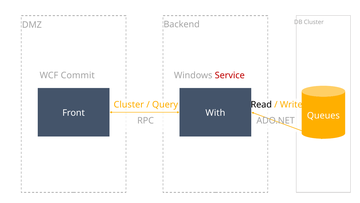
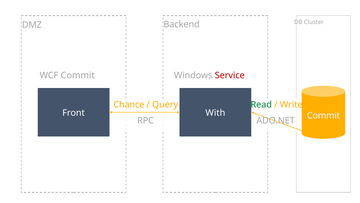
Cluster: Cluster -> Chance (129, 104)
Read colour: black -> green (261, 104)
Queues: Queues -> Commit (323, 115)
